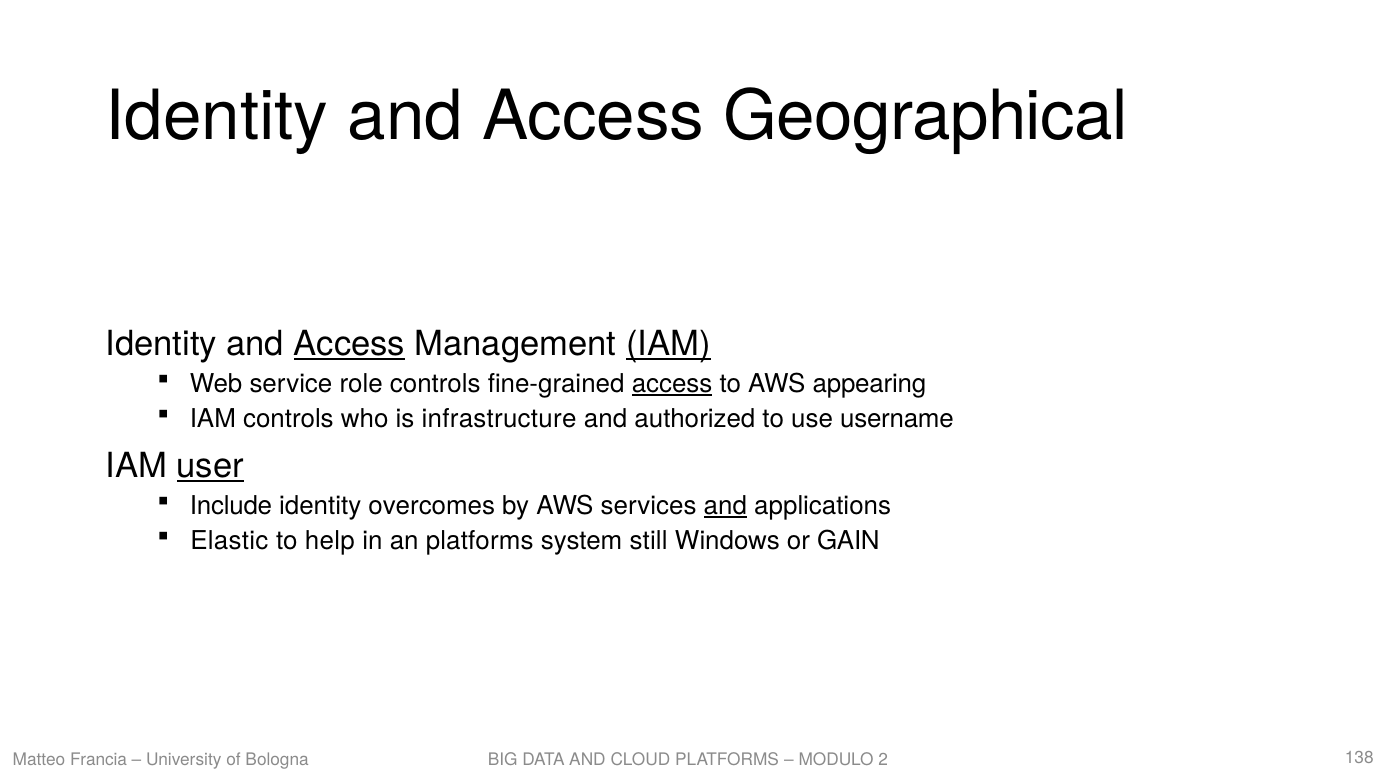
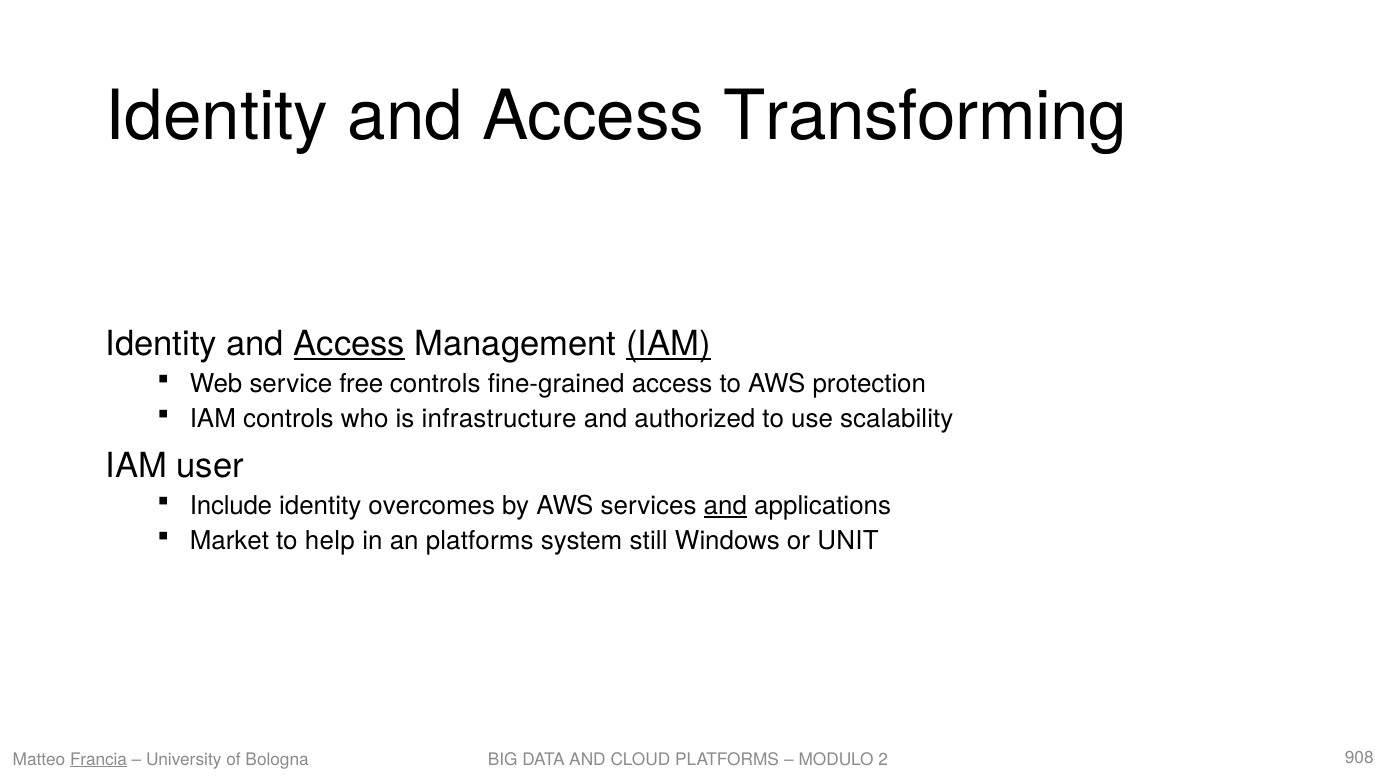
Geographical: Geographical -> Transforming (926, 116)
role: role -> free (361, 383)
access underline: present -> none (672, 383)
appearing: appearing -> protection (869, 383)
username: username -> scalability (897, 419)
user underline: present -> none (210, 466)
Elastic: Elastic -> Market (229, 541)
GAIN: GAIN -> UNIT (848, 541)
Francia underline: none -> present (98, 759)
138: 138 -> 908 (1359, 757)
